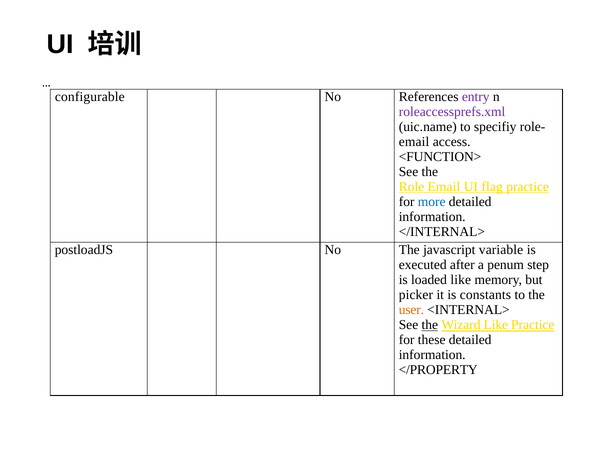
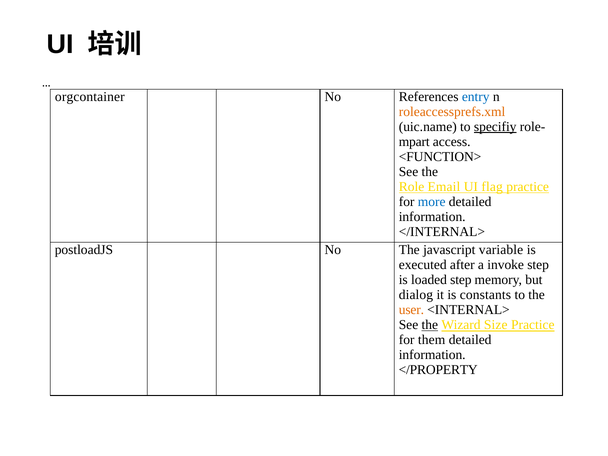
configurable: configurable -> orgcontainer (90, 97)
entry colour: purple -> blue (476, 97)
roleaccessprefs.xml colour: purple -> orange (452, 112)
specifiy underline: none -> present (495, 127)
email: email -> mpart (414, 142)
penum: penum -> invoke (506, 265)
loaded like: like -> step (461, 280)
picker: picker -> dialog (416, 295)
Wizard Like: Like -> Size (496, 325)
these: these -> them (432, 340)
